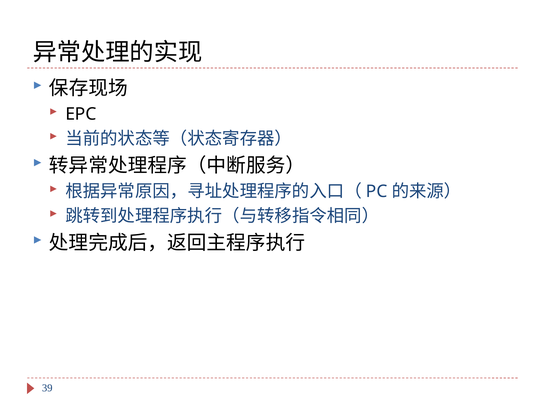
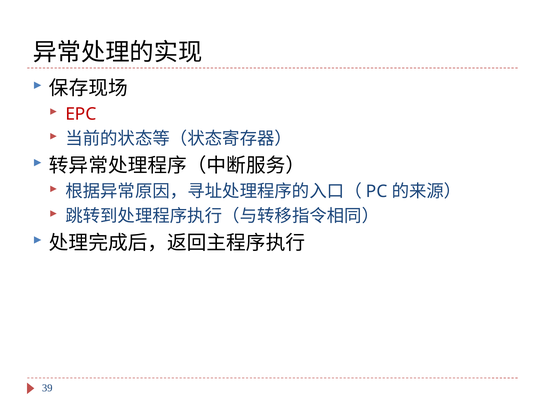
EPC colour: black -> red (81, 114)
